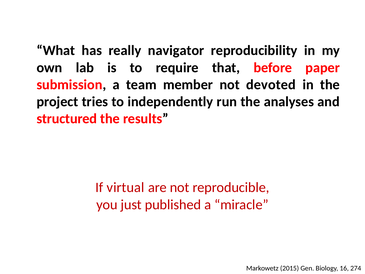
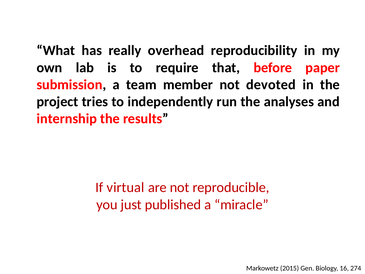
navigator: navigator -> overhead (176, 50)
structured: structured -> internship (67, 119)
